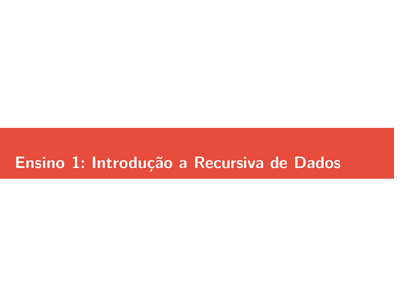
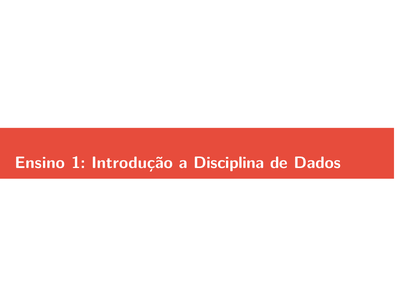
Recursiva: Recursiva -> Disciplina (229, 162)
